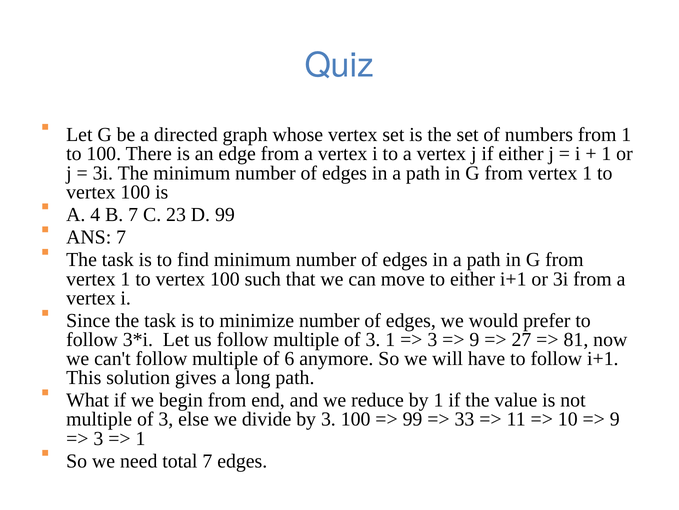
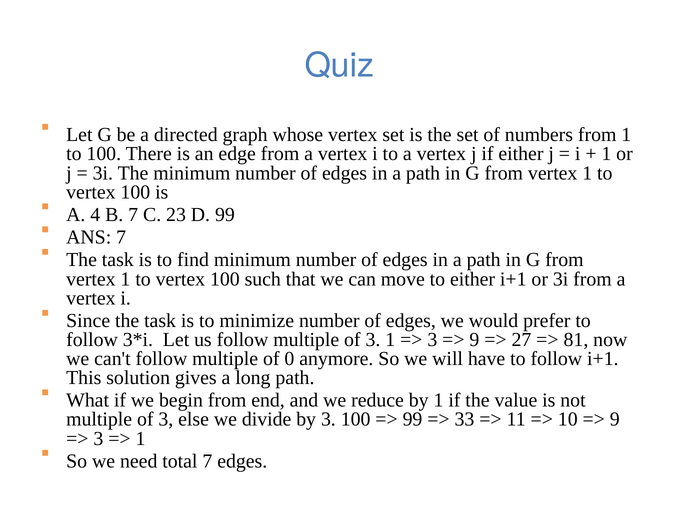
6: 6 -> 0 (289, 358)
